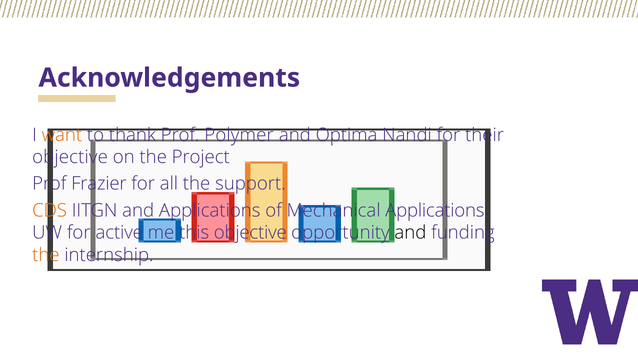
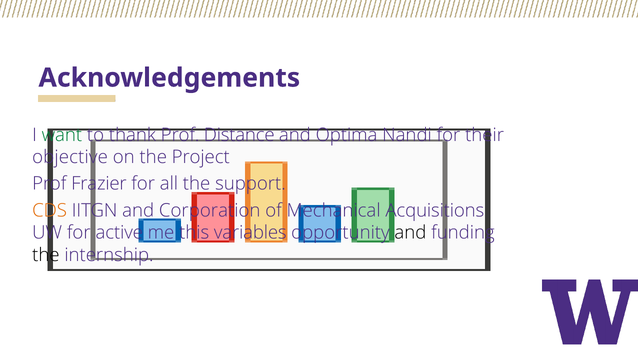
want colour: orange -> green (62, 135)
Polymer: Polymer -> Distance (239, 135)
and Applications: Applications -> Corporation (210, 210)
Mechanical Applications: Applications -> Acquisitions (435, 210)
this objective: objective -> variables (250, 233)
the colour: orange -> black (46, 255)
